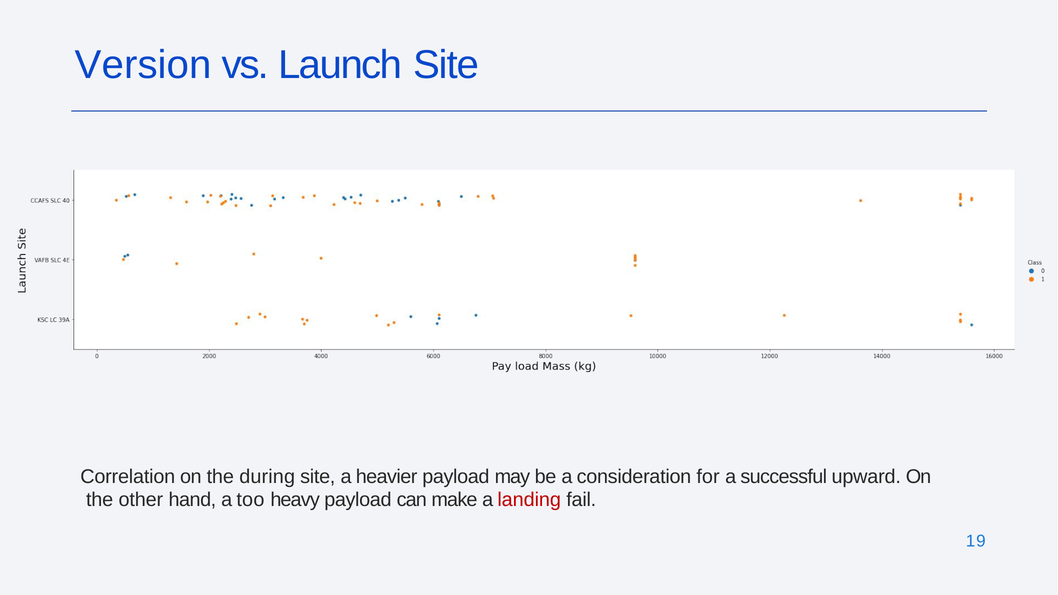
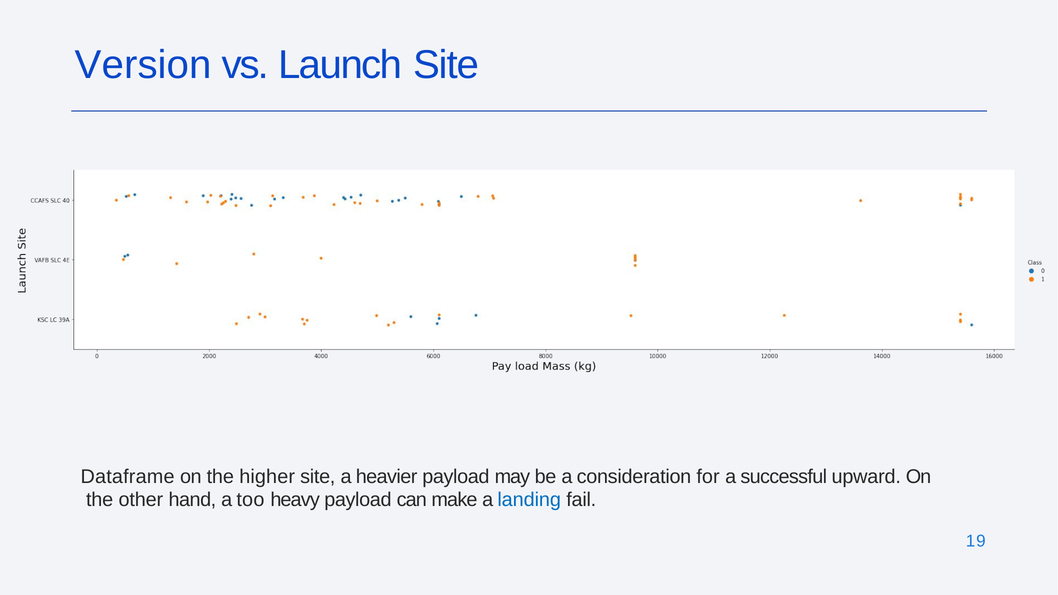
Correlation: Correlation -> Dataframe (128, 477)
during: during -> higher (267, 477)
landing colour: red -> blue (529, 500)
